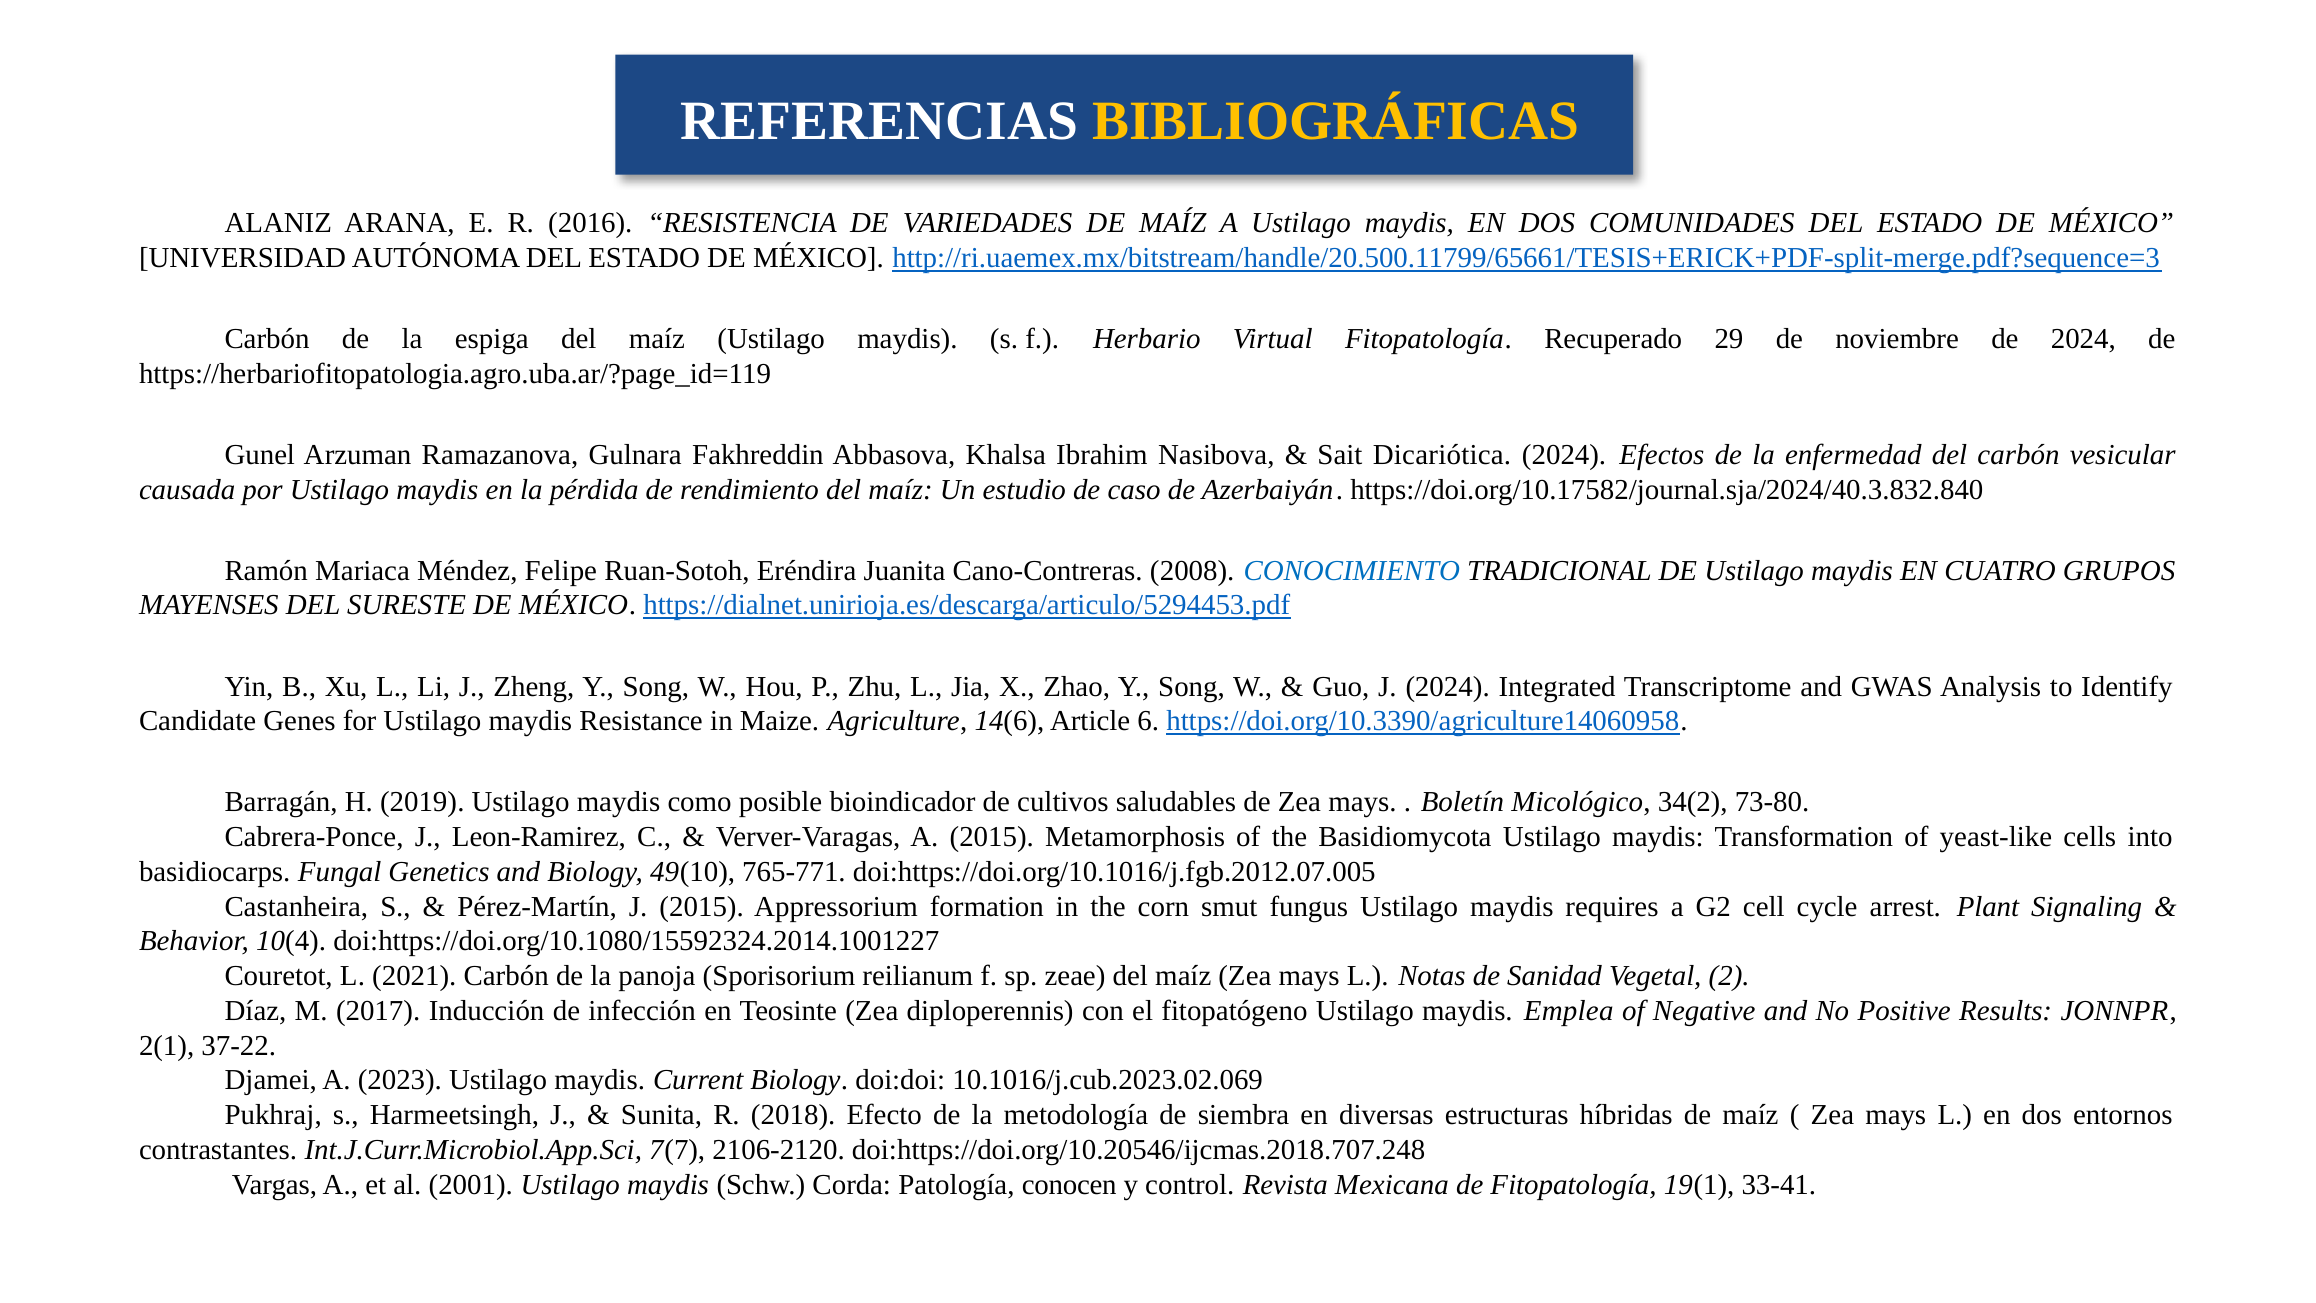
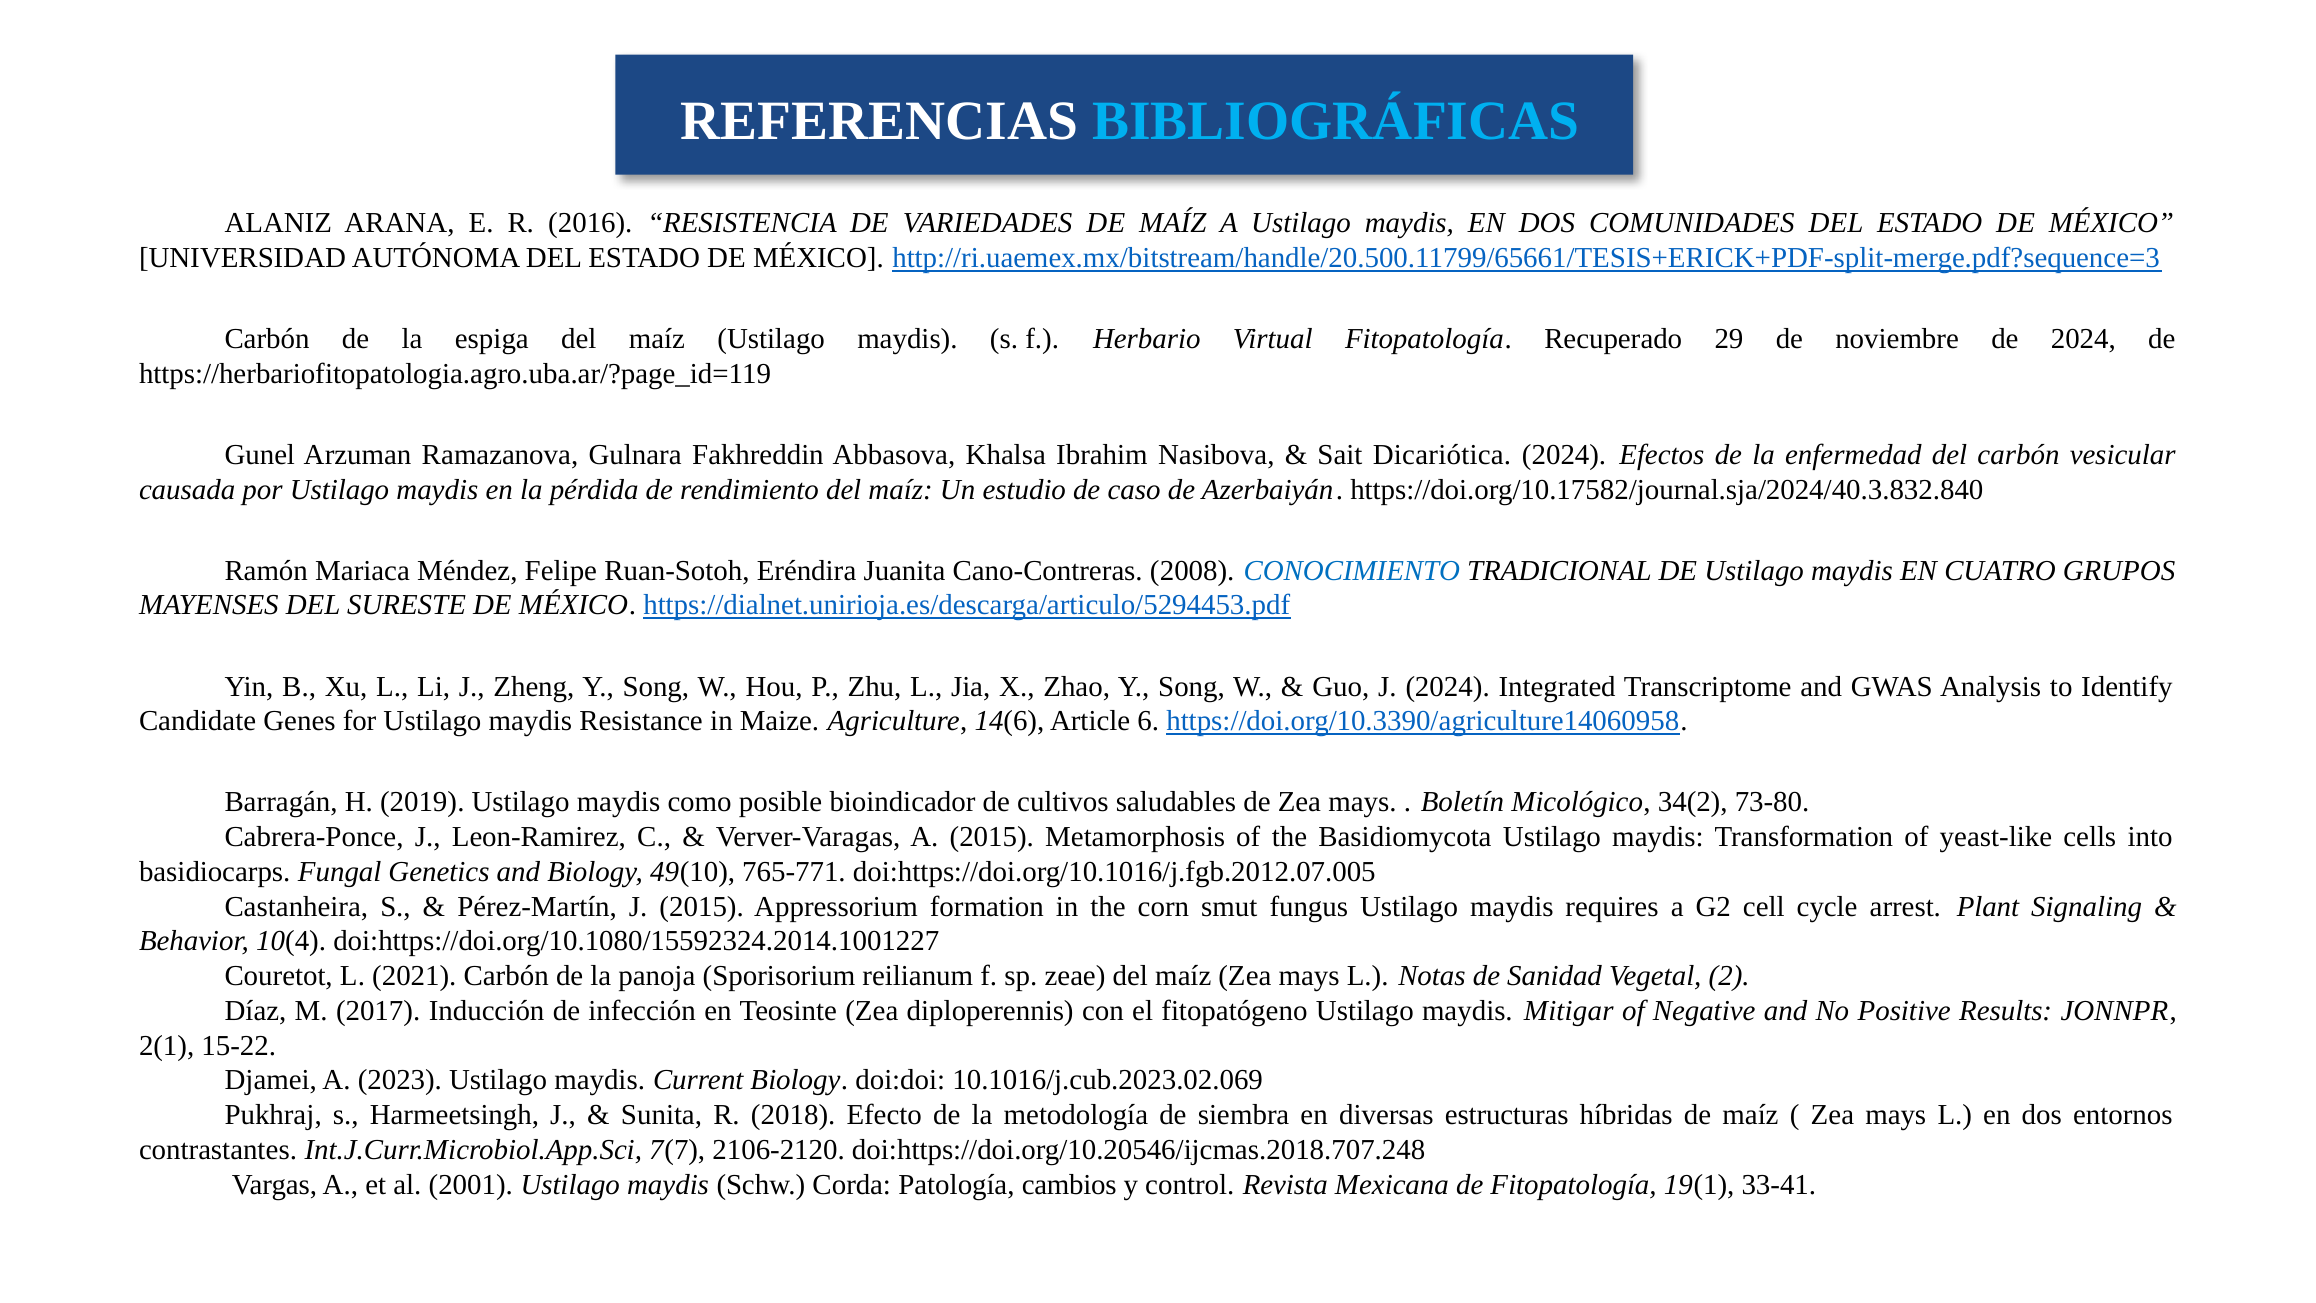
BIBLIOGRÁFICAS colour: yellow -> light blue (1336, 121)
Emplea: Emplea -> Mitigar (1569, 1011)
37-22: 37-22 -> 15-22 (239, 1045)
conocen: conocen -> cambios (1069, 1184)
